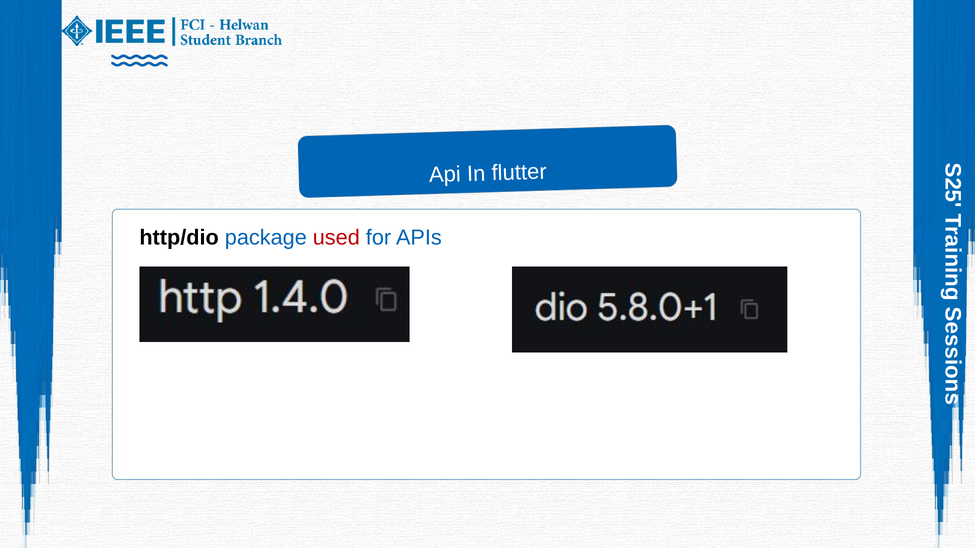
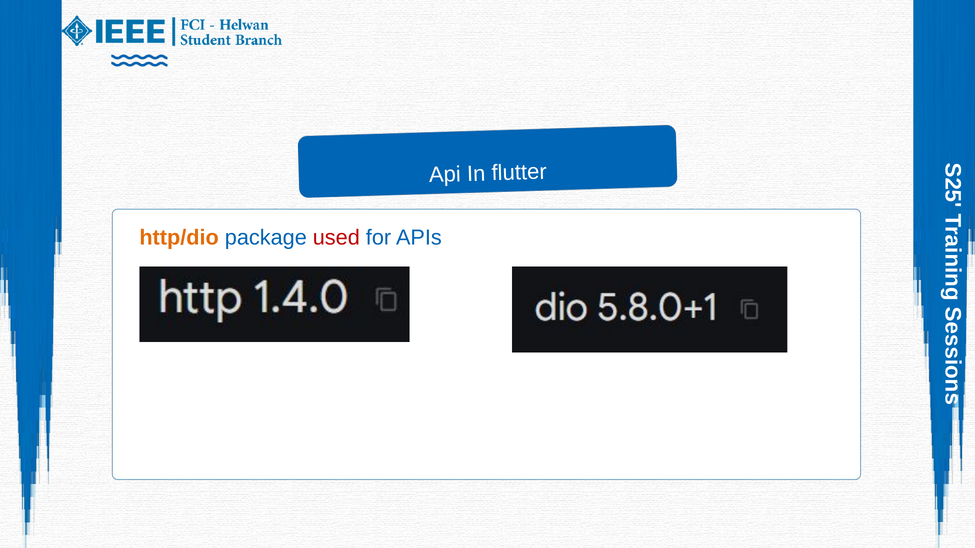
http/dio colour: black -> orange (179, 238)
